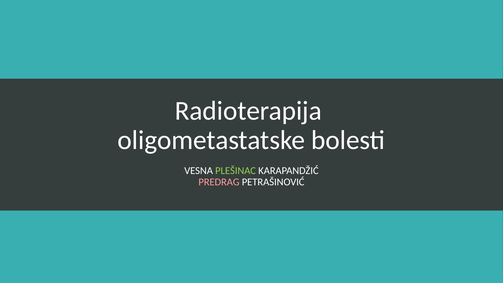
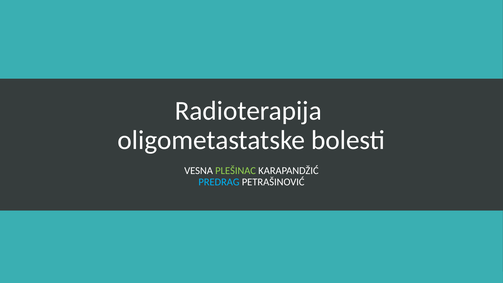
PREDRAG colour: pink -> light blue (219, 182)
